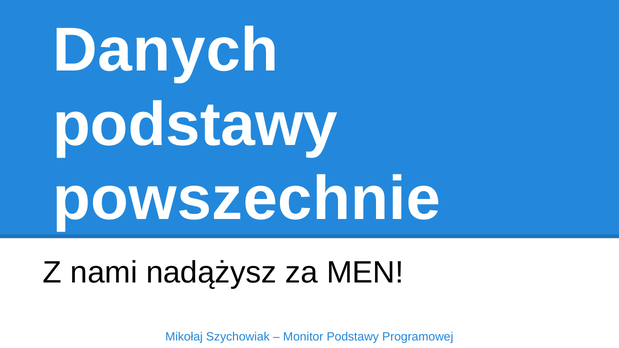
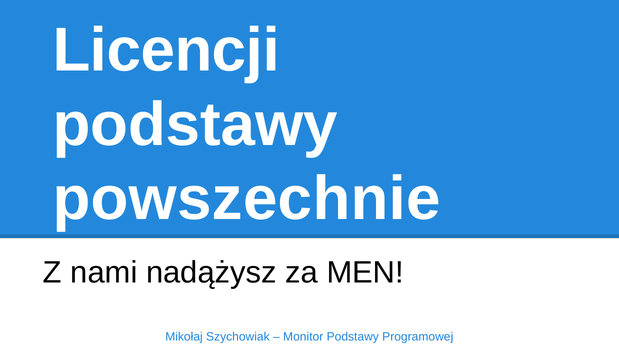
Danych: Danych -> Licencji (166, 50)
